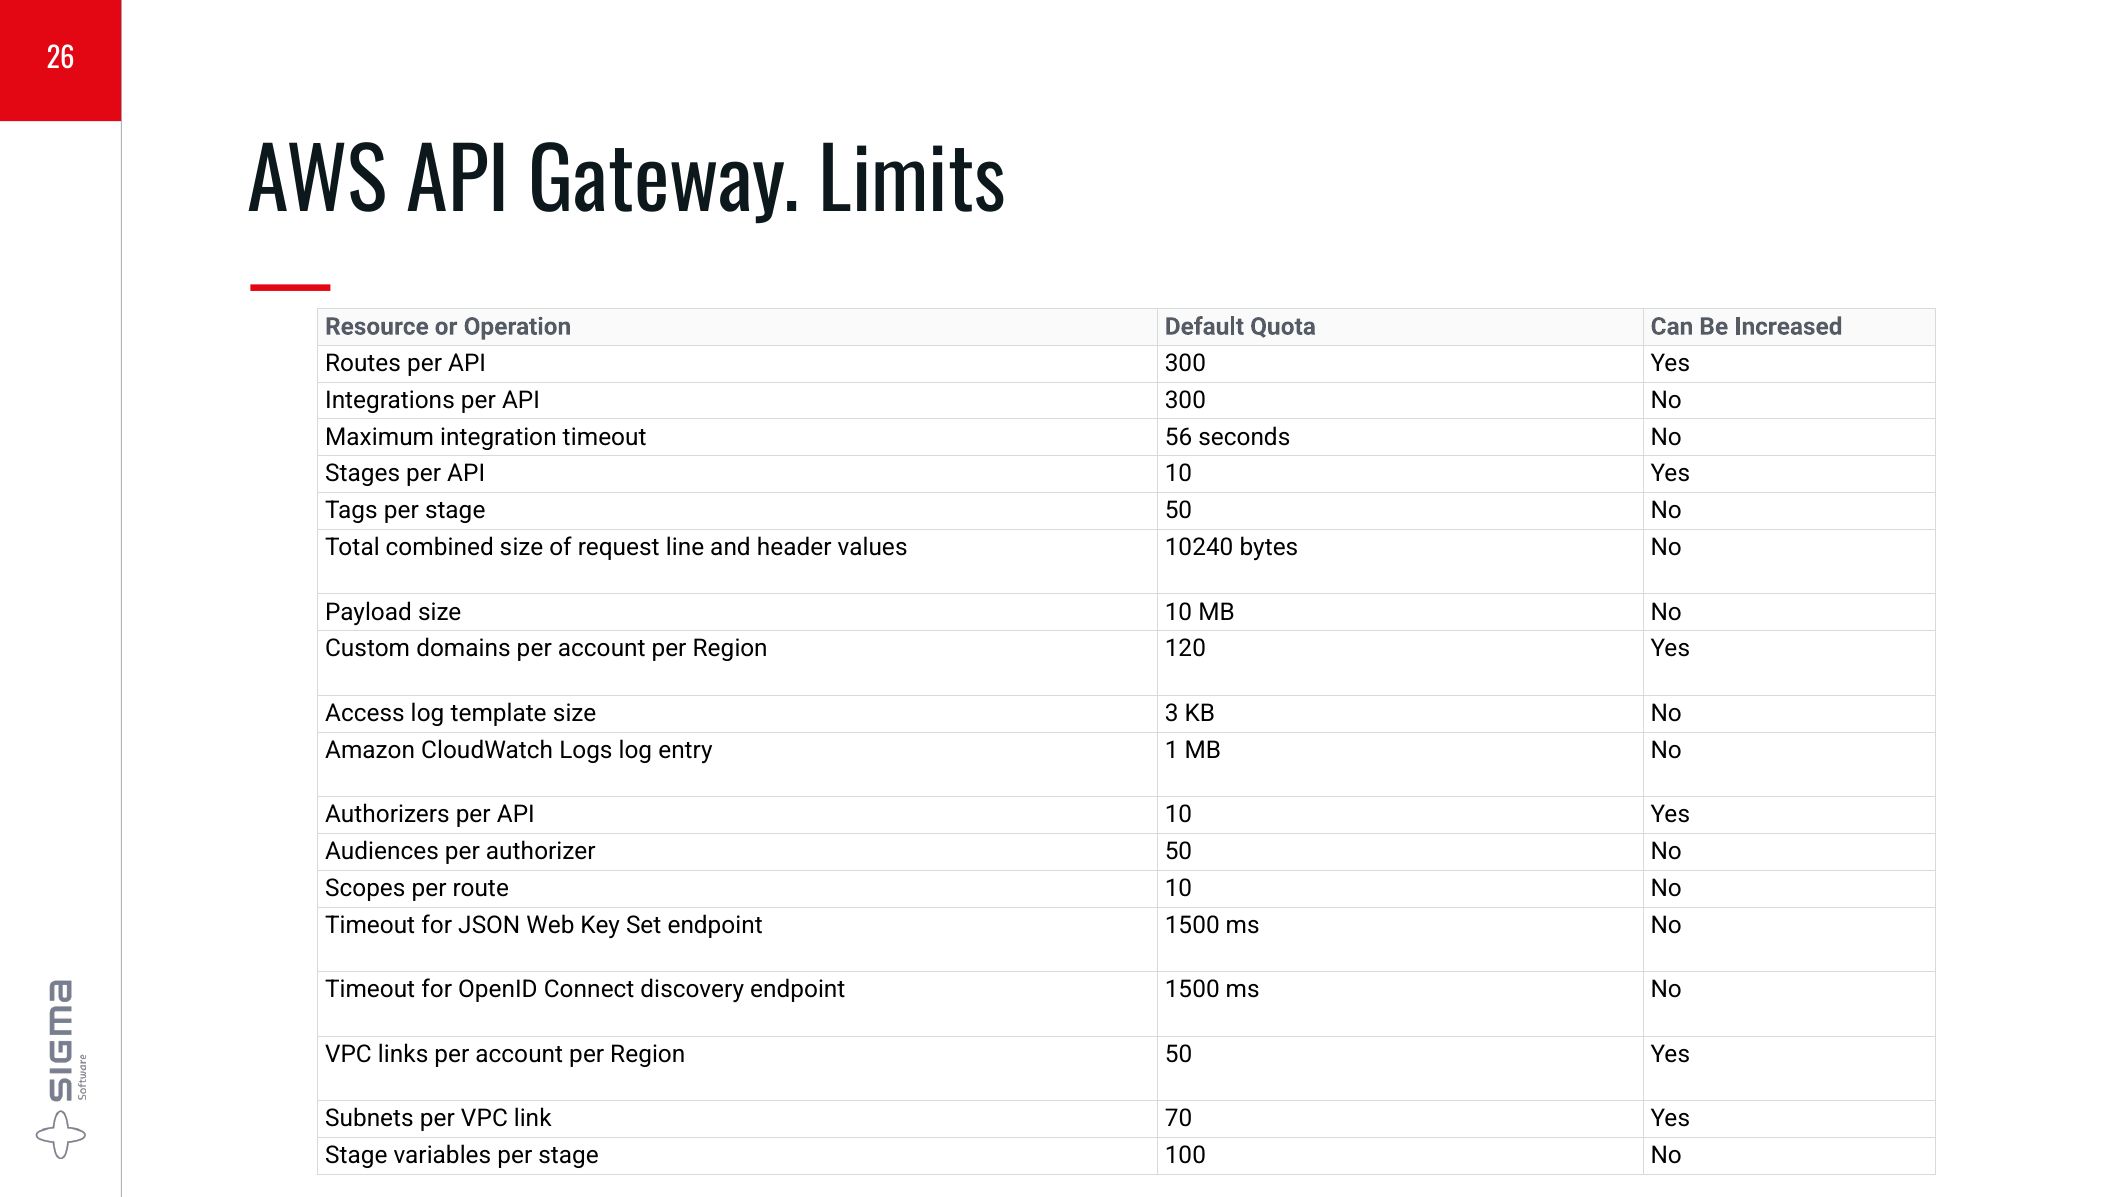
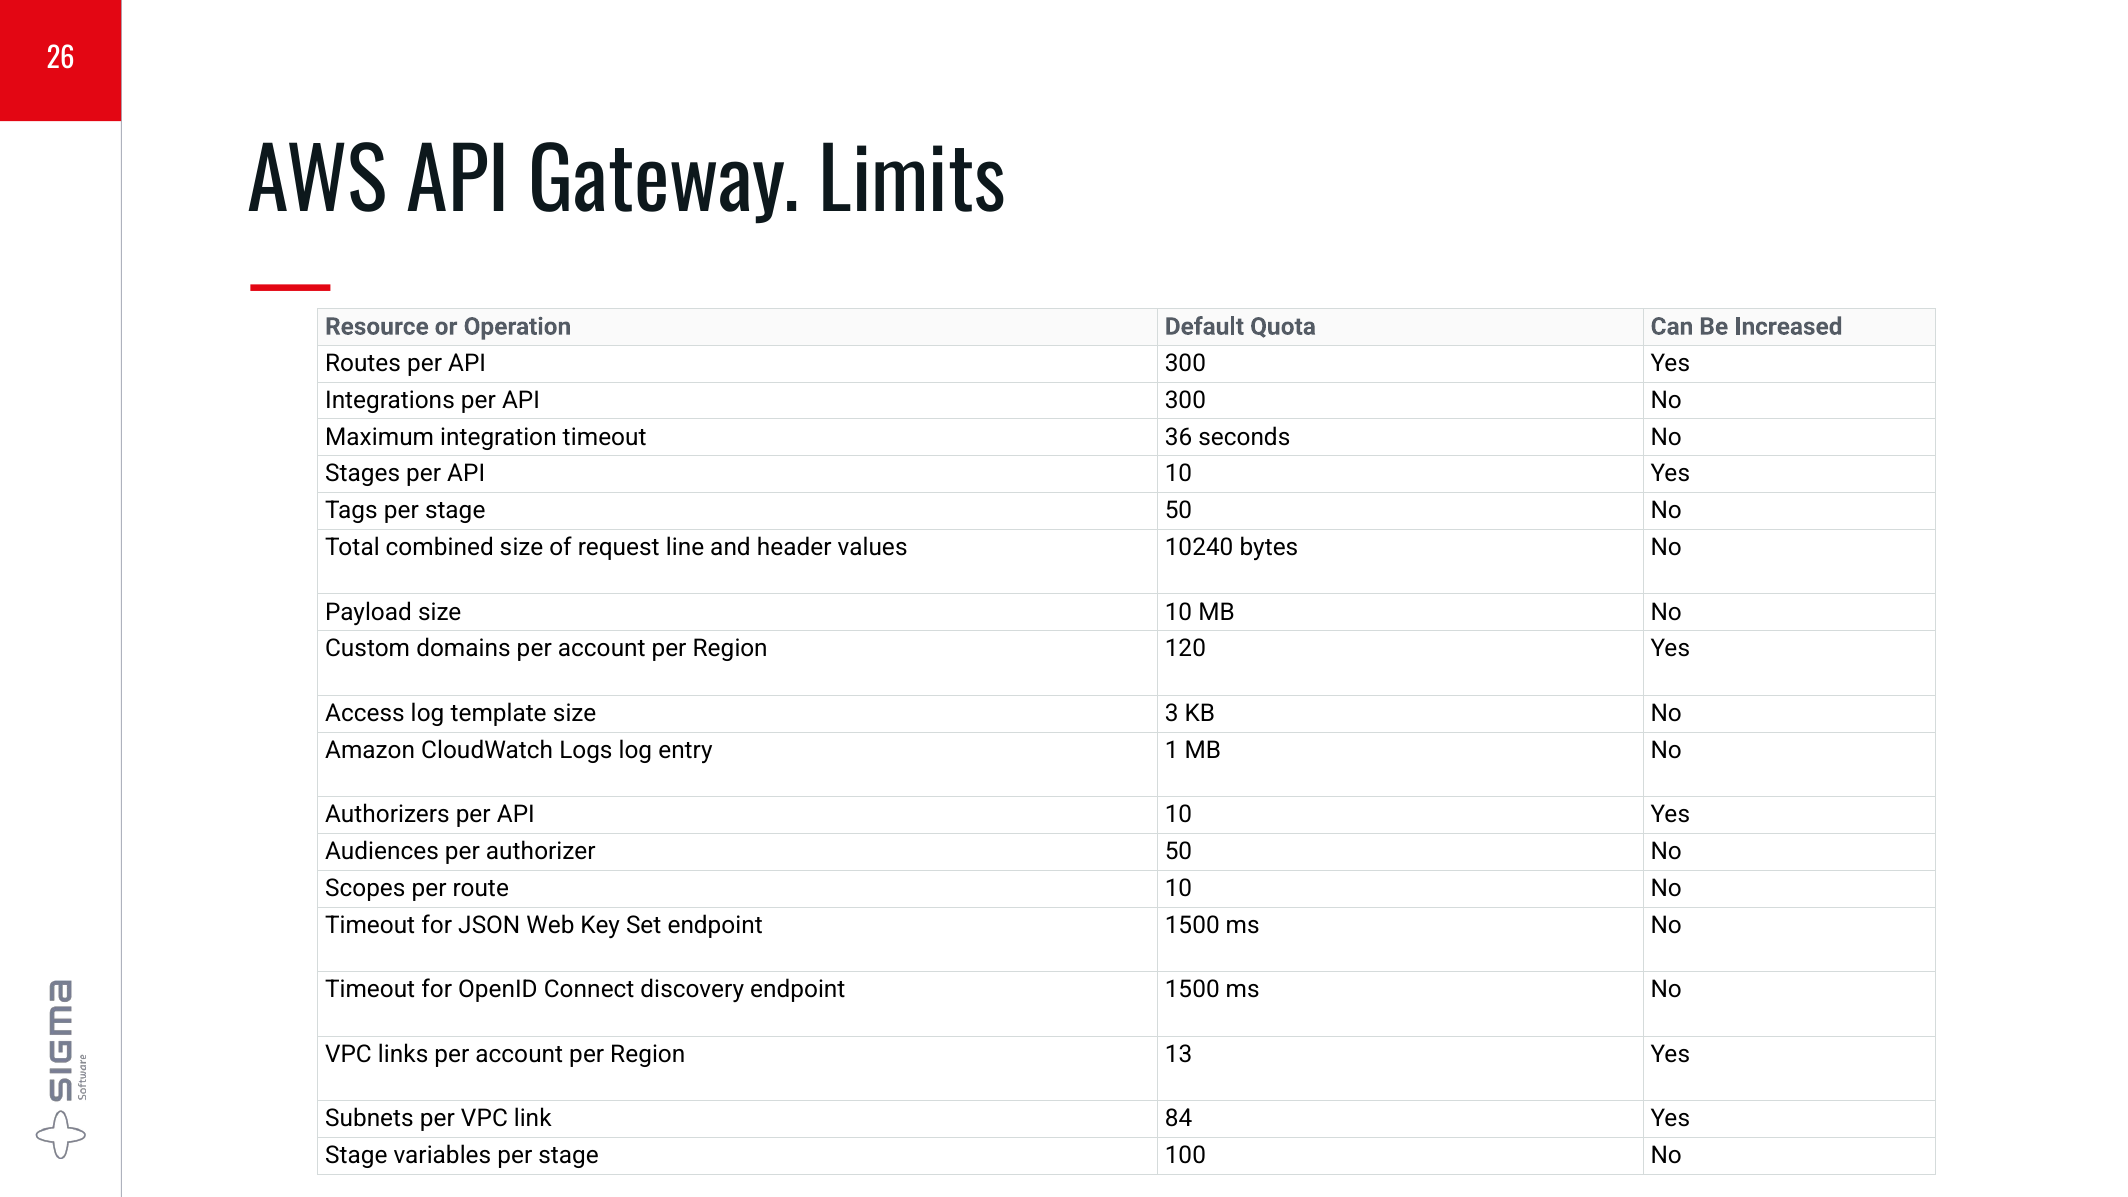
56: 56 -> 36 (1179, 437)
Region 50: 50 -> 13 (1179, 1054)
70: 70 -> 84 (1179, 1119)
